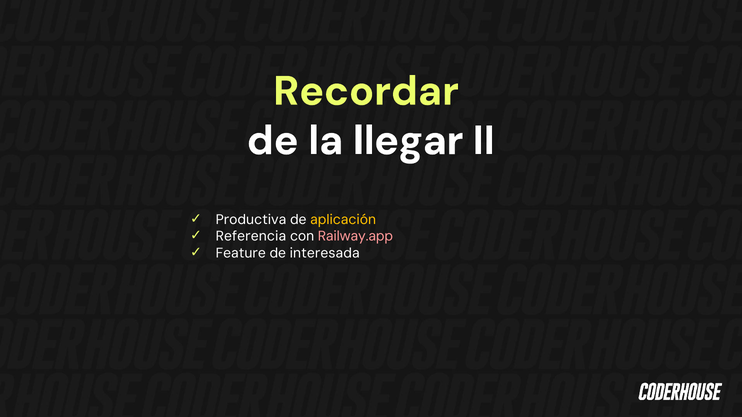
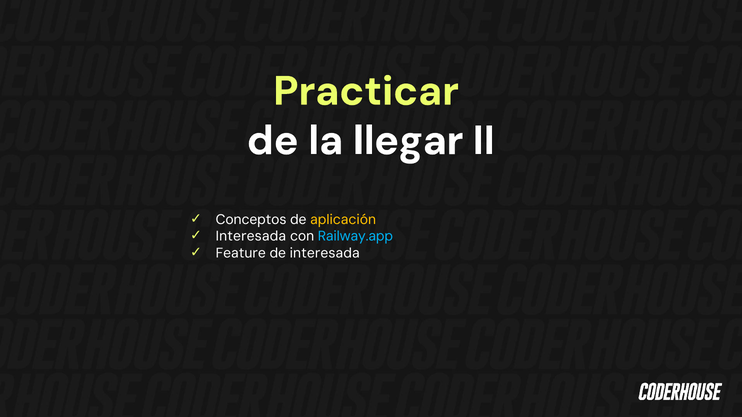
Recordar: Recordar -> Practicar (366, 91)
Productiva: Productiva -> Conceptos (251, 220)
Referencia: Referencia -> Interesada (251, 236)
Railway.app colour: pink -> light blue (355, 236)
